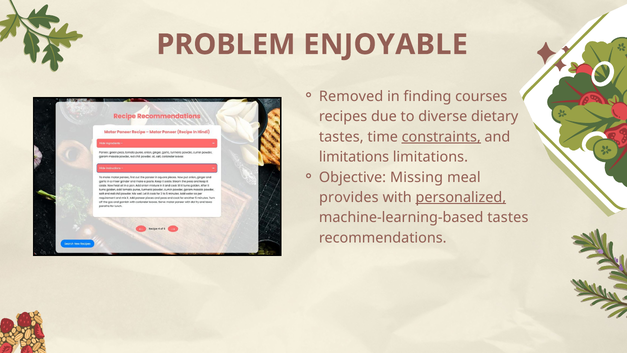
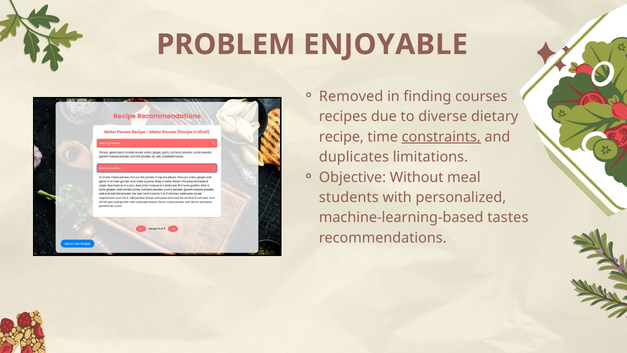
tastes: tastes -> recipe (341, 137)
limitations: limitations -> duplicates (354, 157)
Missing: Missing -> Without (417, 177)
provides: provides -> students (349, 197)
personalized underline: present -> none (461, 197)
